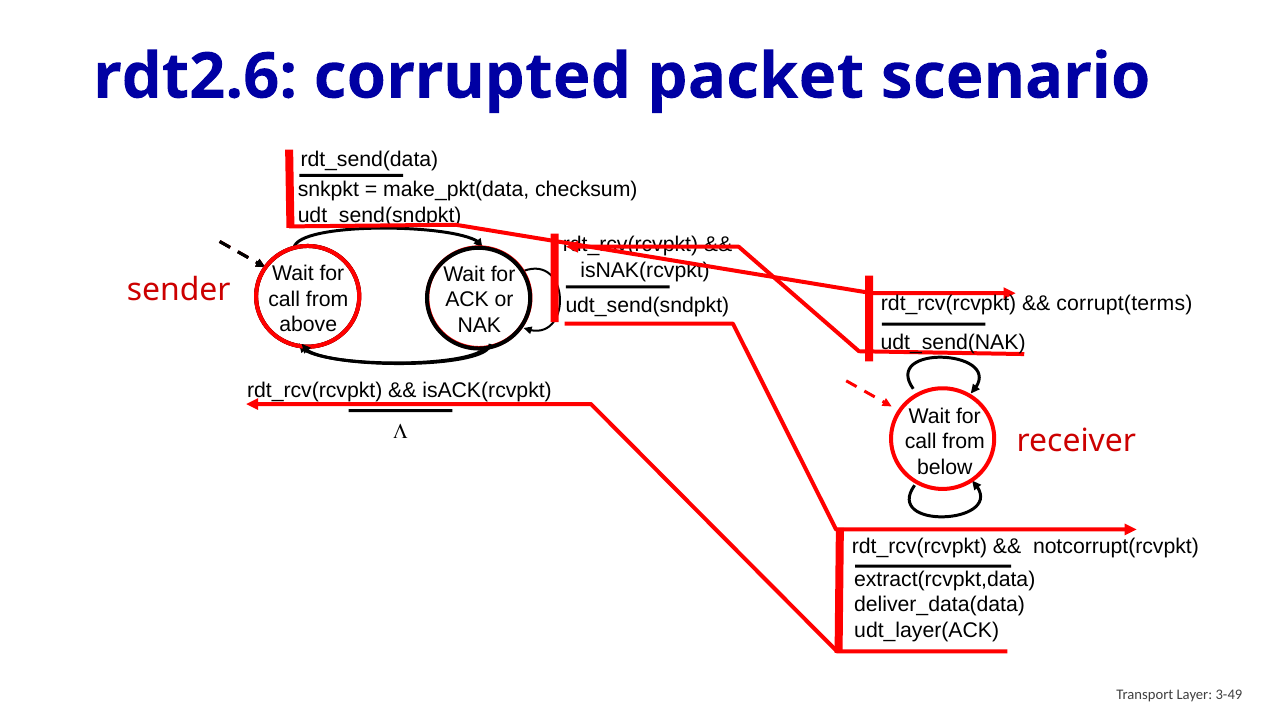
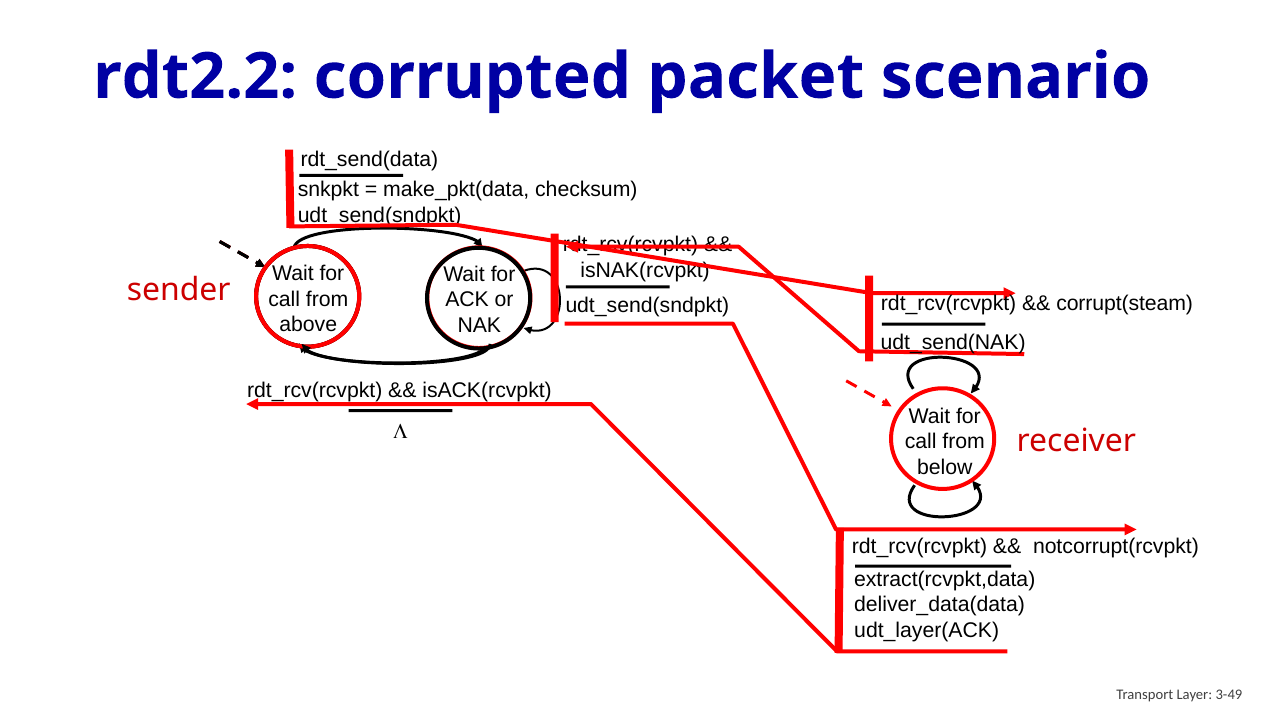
rdt2.6: rdt2.6 -> rdt2.2 (195, 77)
corrupt(terms: corrupt(terms -> corrupt(steam (1125, 304)
